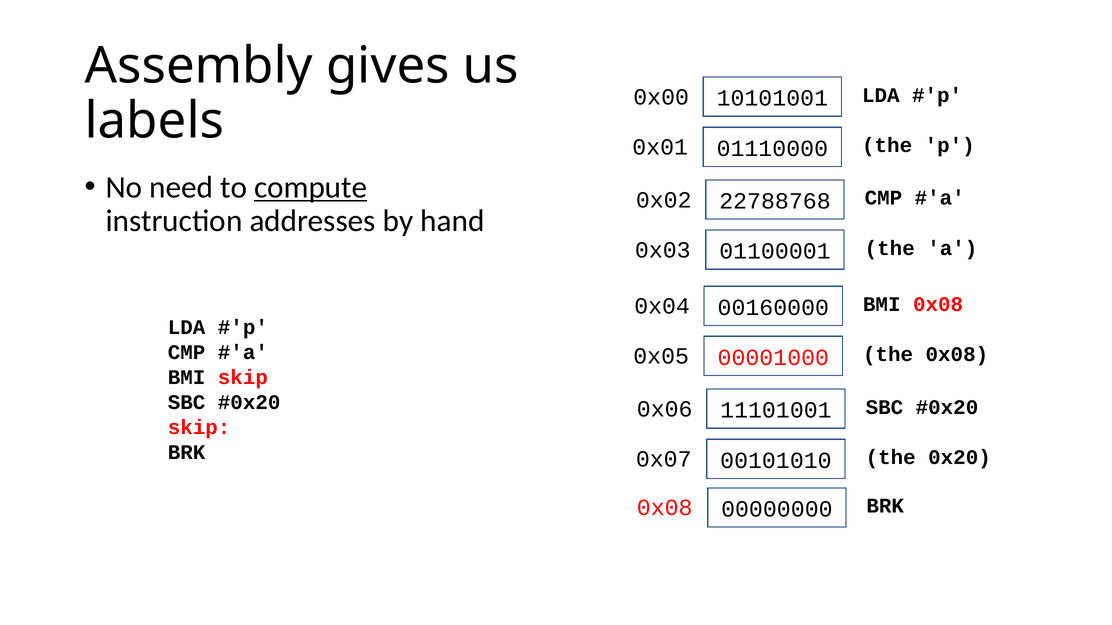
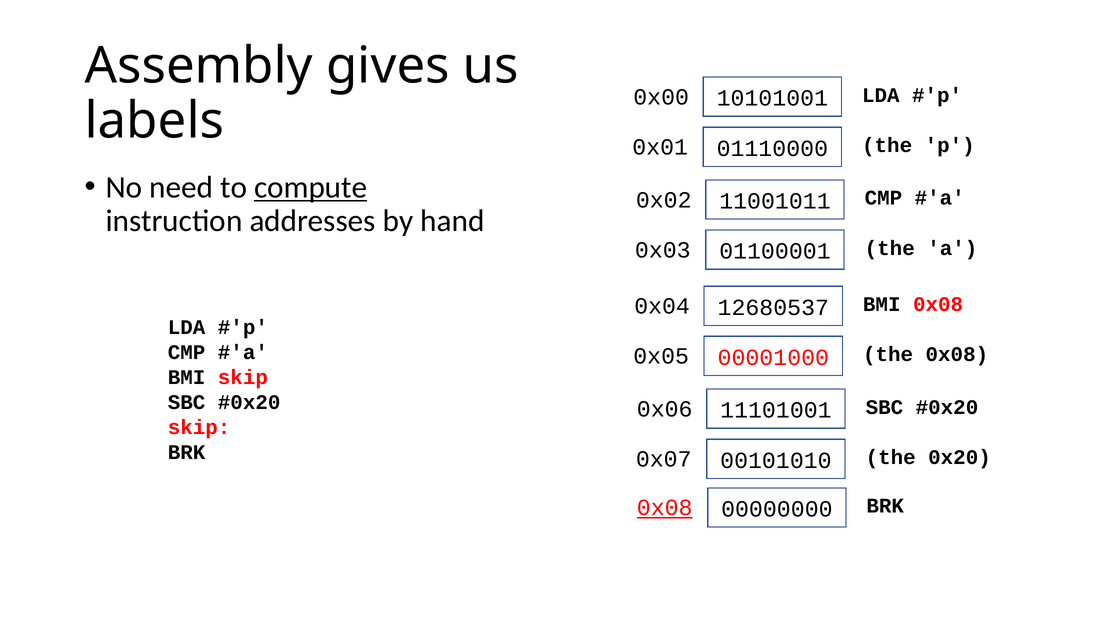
22788768: 22788768 -> 11001011 (775, 201)
00160000: 00160000 -> 12680537 (773, 308)
0x08 underline: none -> present (665, 508)
